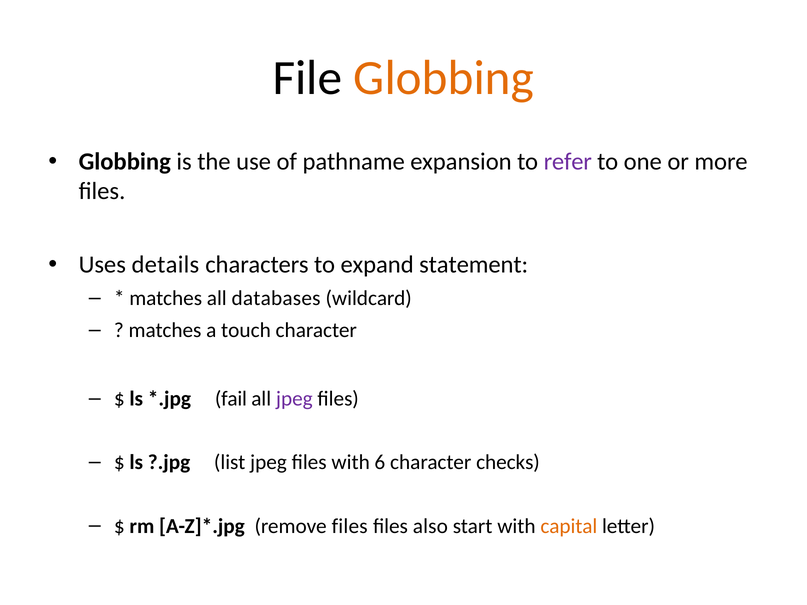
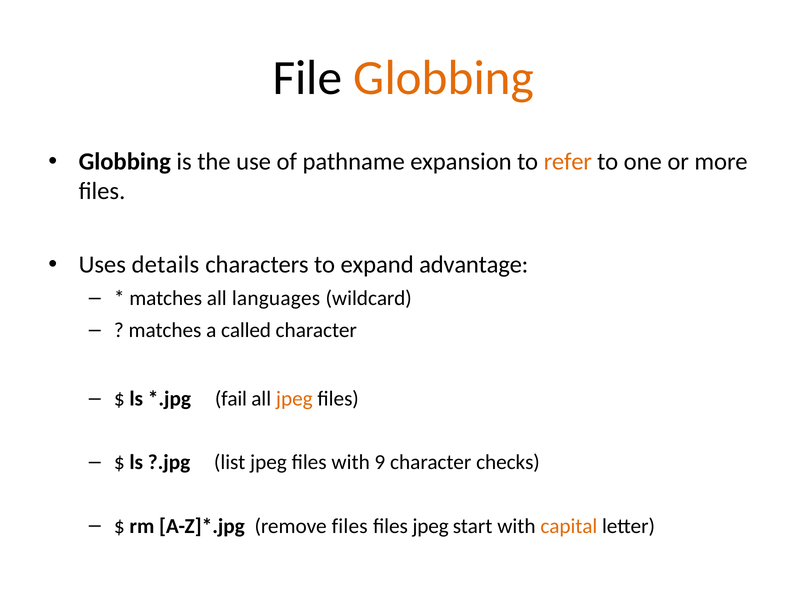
refer colour: purple -> orange (568, 162)
statement: statement -> advantage (474, 265)
databases: databases -> languages (276, 298)
touch: touch -> called (246, 330)
jpeg colour: purple -> orange (294, 399)
6: 6 -> 9 (380, 463)
files also: also -> jpeg (431, 526)
